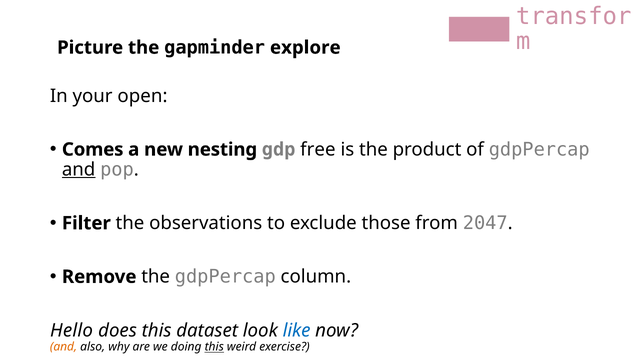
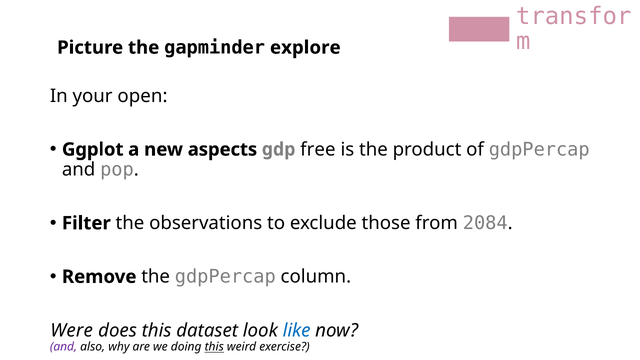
Comes: Comes -> Ggplot (93, 149)
nesting: nesting -> aspects (222, 149)
and underline: present -> none (79, 170)
2047: 2047 -> 2084 (485, 223)
Hello: Hello -> Were (72, 330)
and colour: orange -> purple (64, 347)
